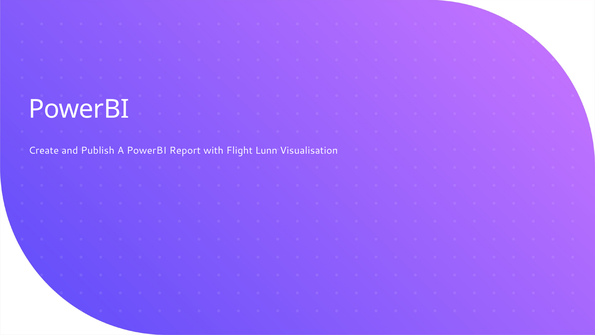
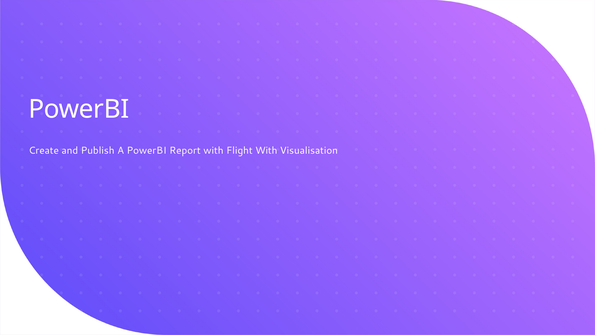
Flight Lunn: Lunn -> With (266, 150)
